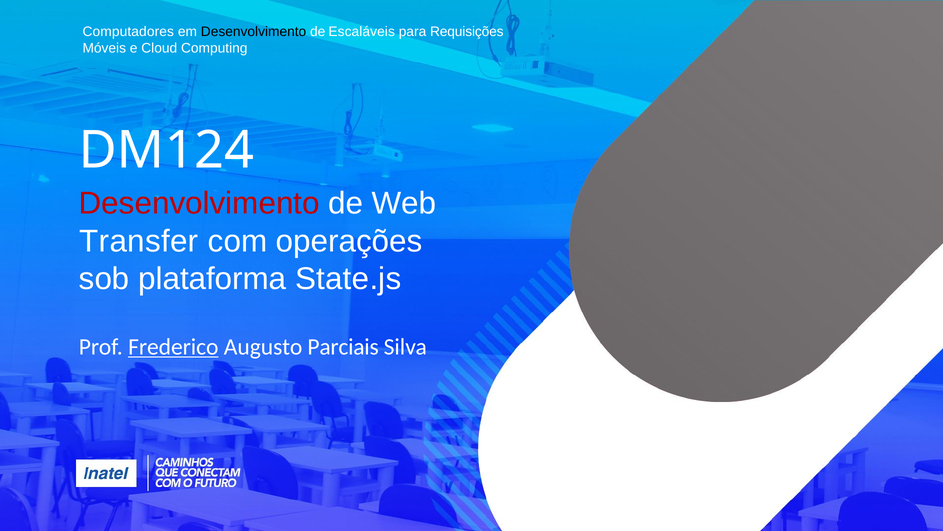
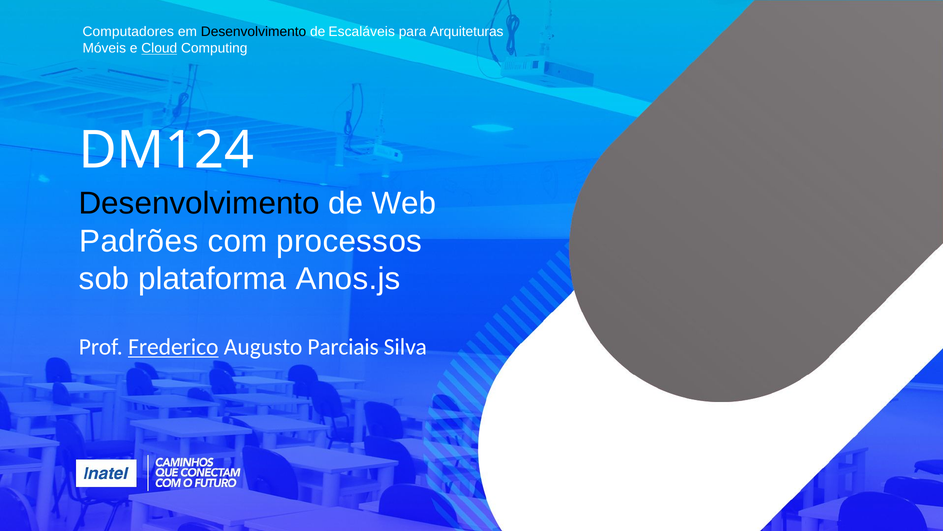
Requisições: Requisições -> Arquiteturas (467, 32)
Cloud underline: none -> present (159, 48)
Desenvolvimento colour: red -> black (199, 203)
Transfer: Transfer -> Padrões (139, 241)
operações: operações -> processos (349, 241)
State.js: State.js -> Anos.js (348, 279)
